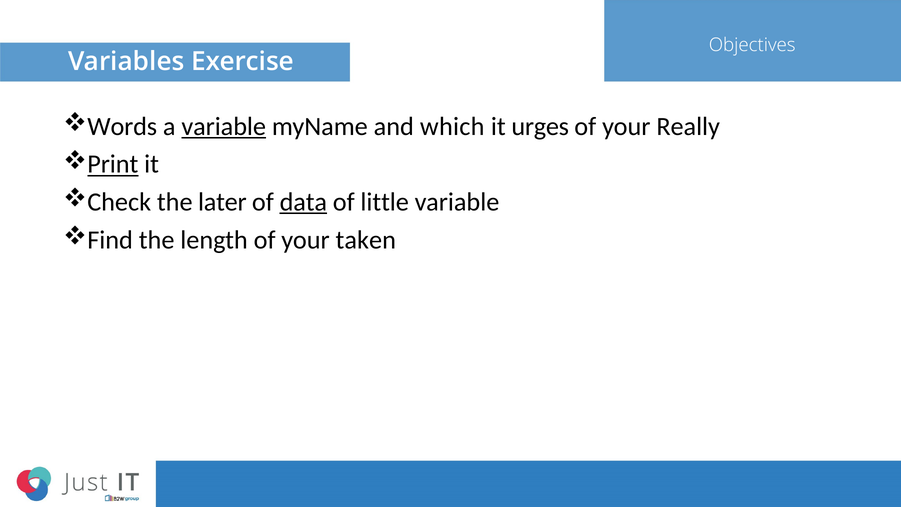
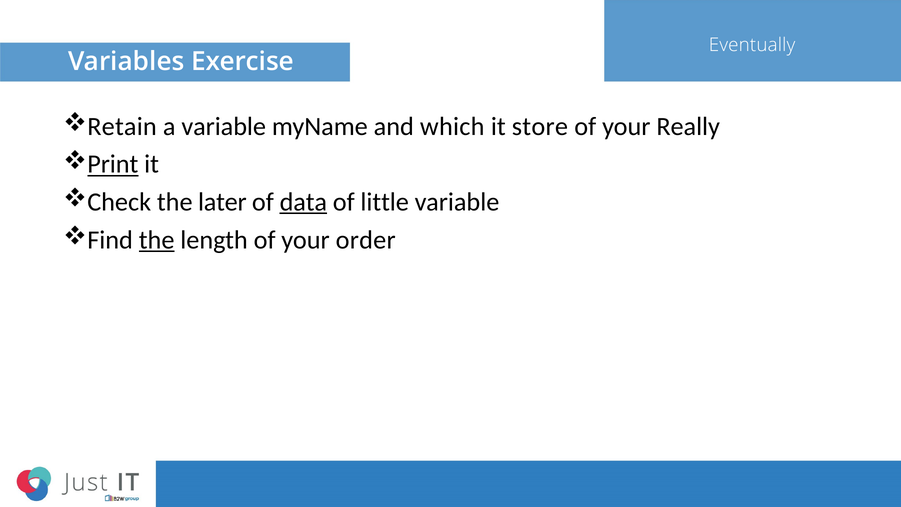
Objectives: Objectives -> Eventually (752, 45)
Words: Words -> Retain (122, 126)
variable underline: present -> none (224, 126)
urges: urges -> store (540, 126)
the underline: none -> present (157, 240)
taken: taken -> order (366, 240)
